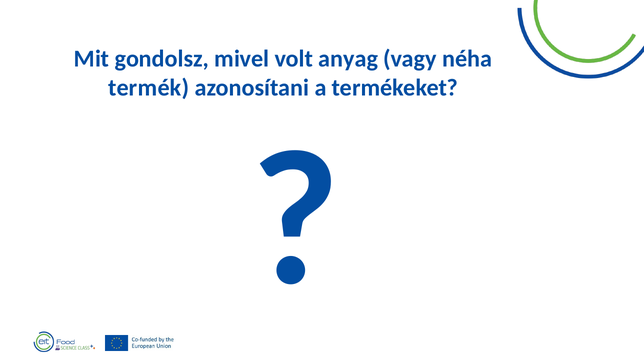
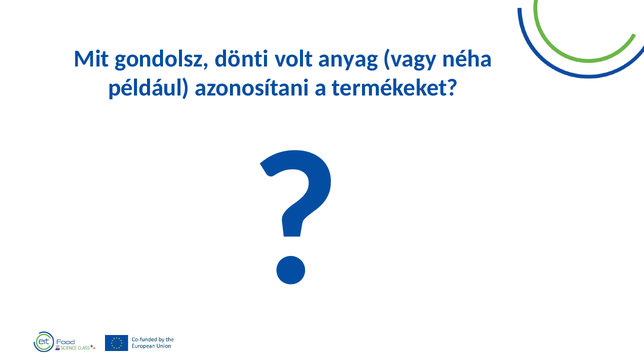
mivel: mivel -> dönti (242, 59)
termék: termék -> például (149, 88)
